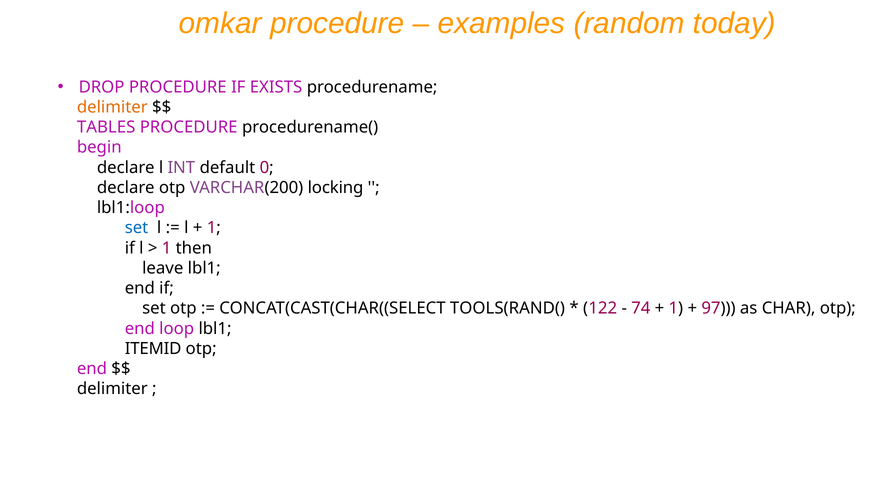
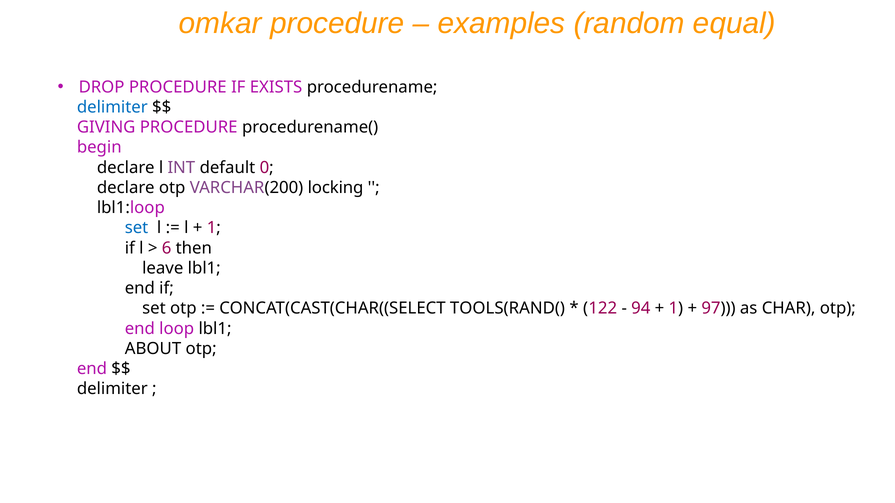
today: today -> equal (734, 23)
delimiter colour: orange -> blue (112, 107)
TABLES: TABLES -> GIVING (106, 127)
1: 1 -> 6 (167, 248)
74: 74 -> 94 (641, 309)
ITEMID: ITEMID -> ABOUT (153, 349)
